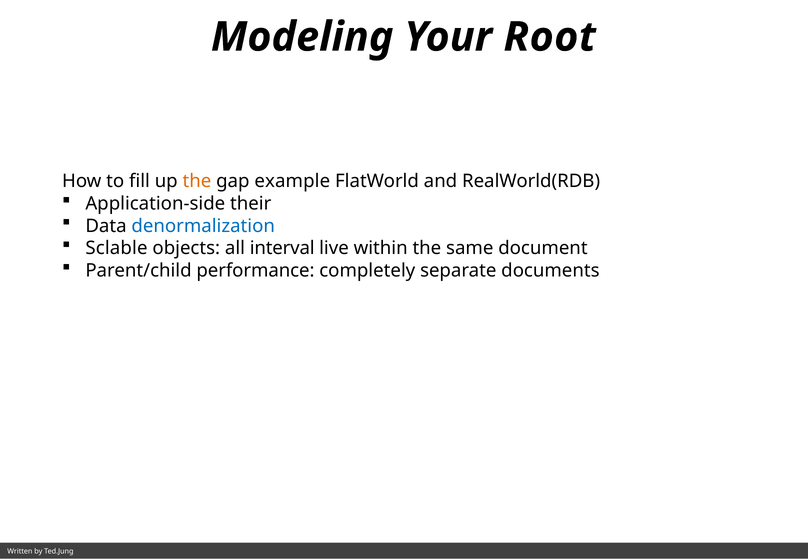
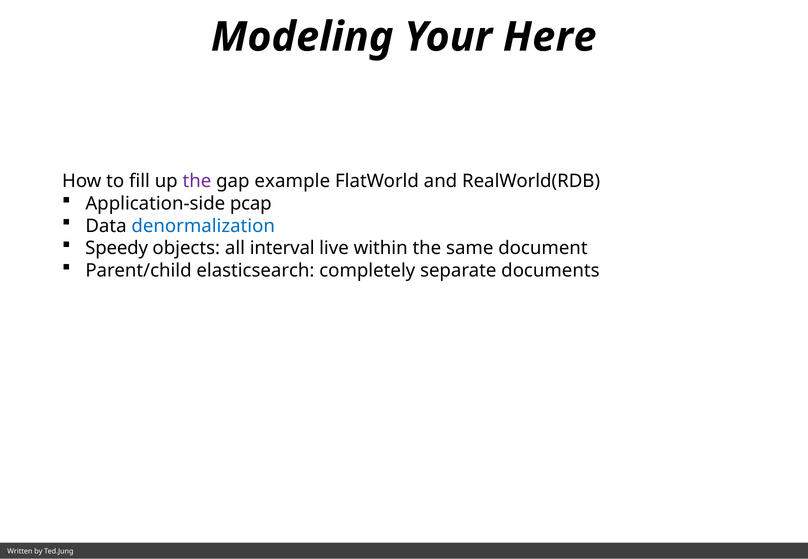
Root: Root -> Here (550, 37)
the colour: orange -> purple (197, 181)
their: their -> pcap (251, 204)
Sclable: Sclable -> Speedy (117, 248)
performance: performance -> elasticsearch (255, 271)
